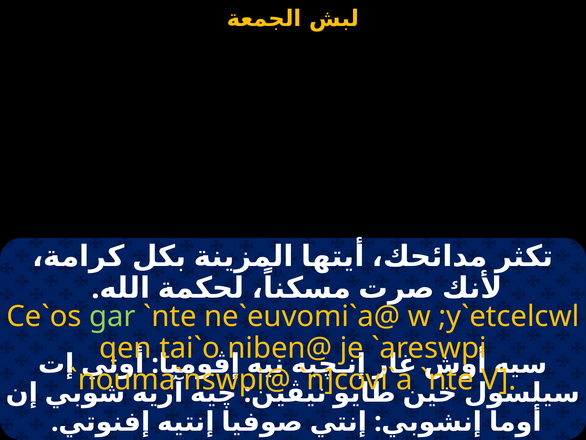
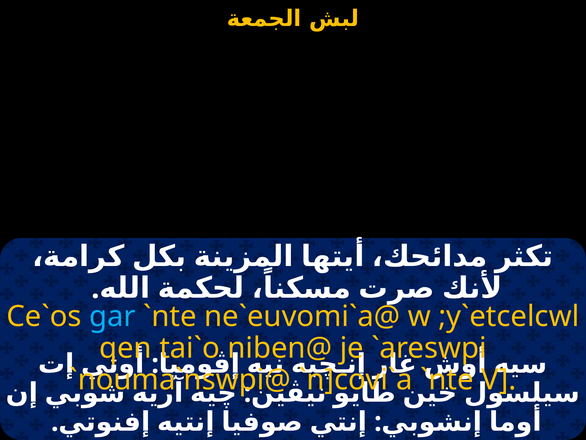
gar colour: light green -> light blue (112, 316)
